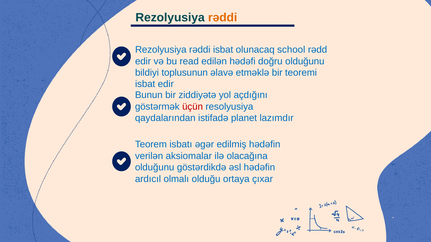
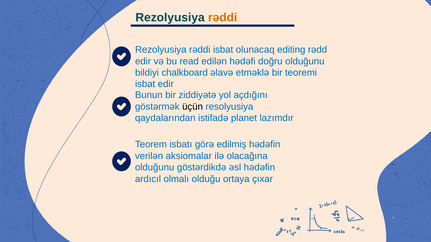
school: school -> editing (291, 50)
toplusunun: toplusunun -> chalkboard (185, 73)
üçün colour: red -> black (193, 107)
əgər: əgər -> görə (204, 145)
